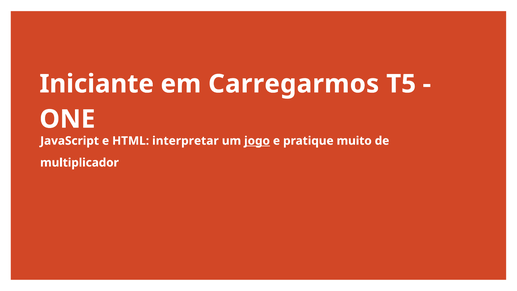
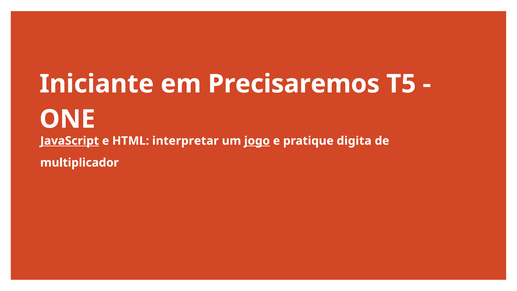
Carregarmos: Carregarmos -> Precisaremos (294, 84)
JavaScript underline: none -> present (70, 141)
muito: muito -> digita (354, 141)
